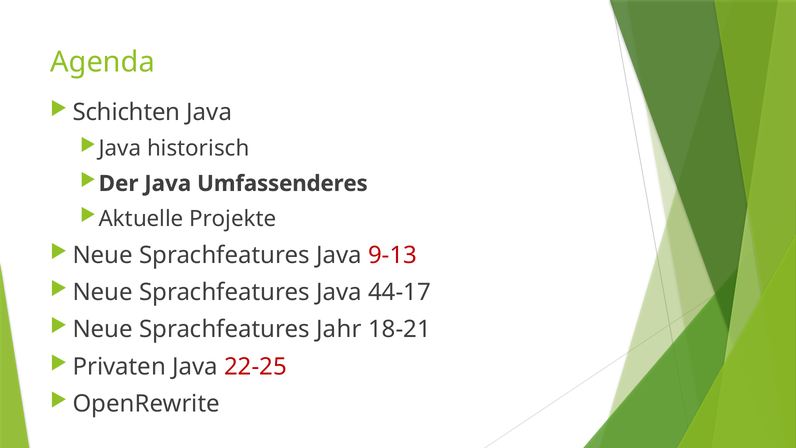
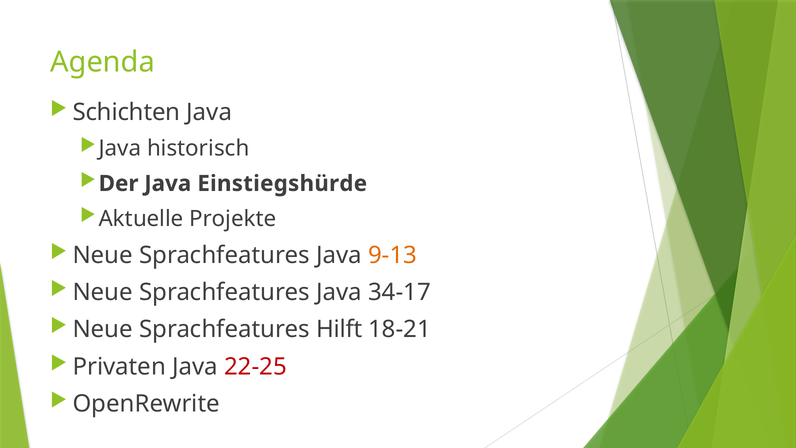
Umfassenderes: Umfassenderes -> Einstiegshürde (282, 183)
9-13 colour: red -> orange (393, 255)
44-17: 44-17 -> 34-17 (399, 292)
Jahr: Jahr -> Hilft (339, 329)
